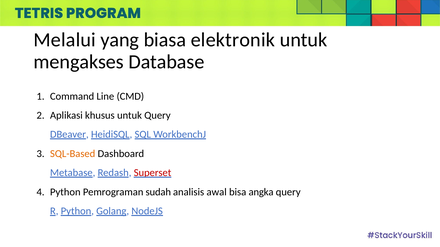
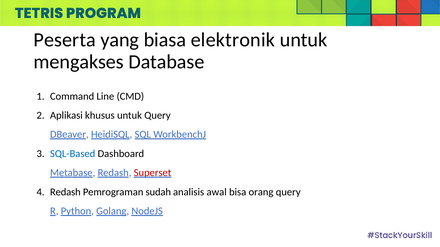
Melalui: Melalui -> Peserta (65, 40)
SQL-Based colour: orange -> blue (73, 154)
Python: Python -> Redash (65, 192)
angka: angka -> orang (261, 192)
